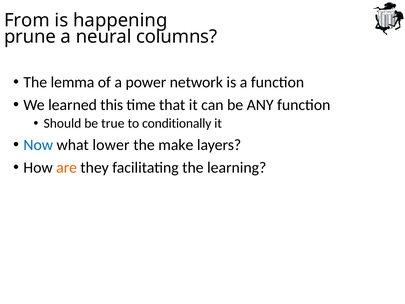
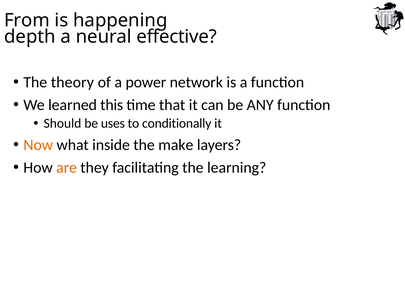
prune: prune -> depth (30, 37)
columns: columns -> effective (177, 37)
lemma: lemma -> theory (72, 82)
true: true -> uses (113, 123)
Now colour: blue -> orange (38, 145)
lower: lower -> inside (111, 145)
